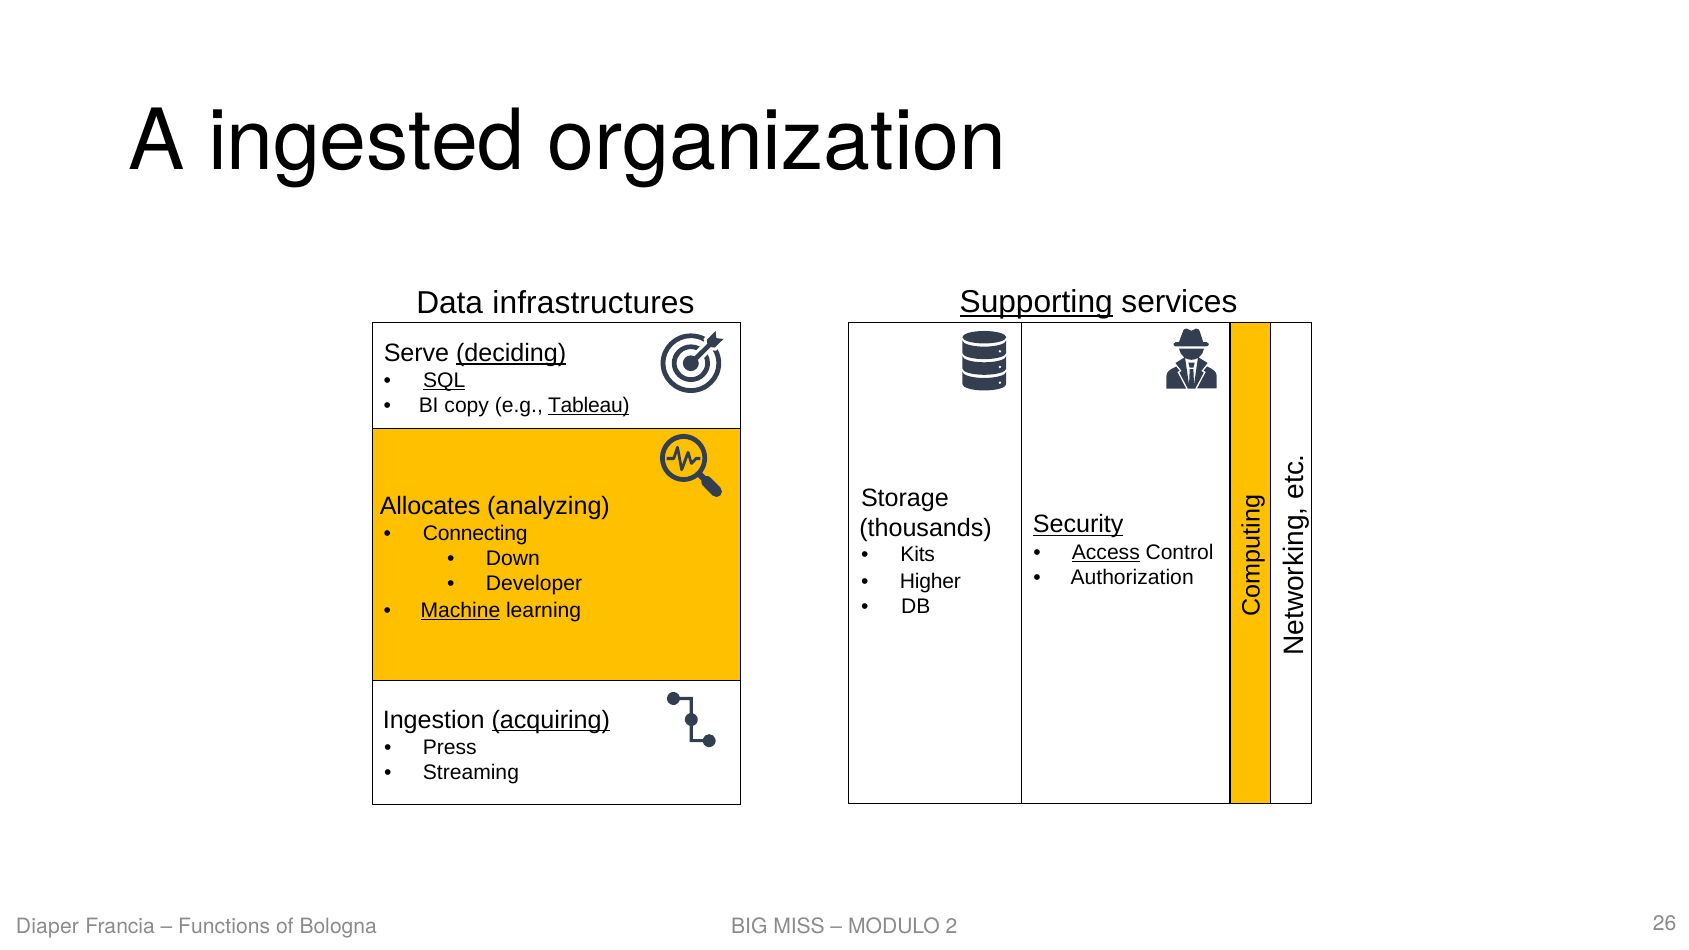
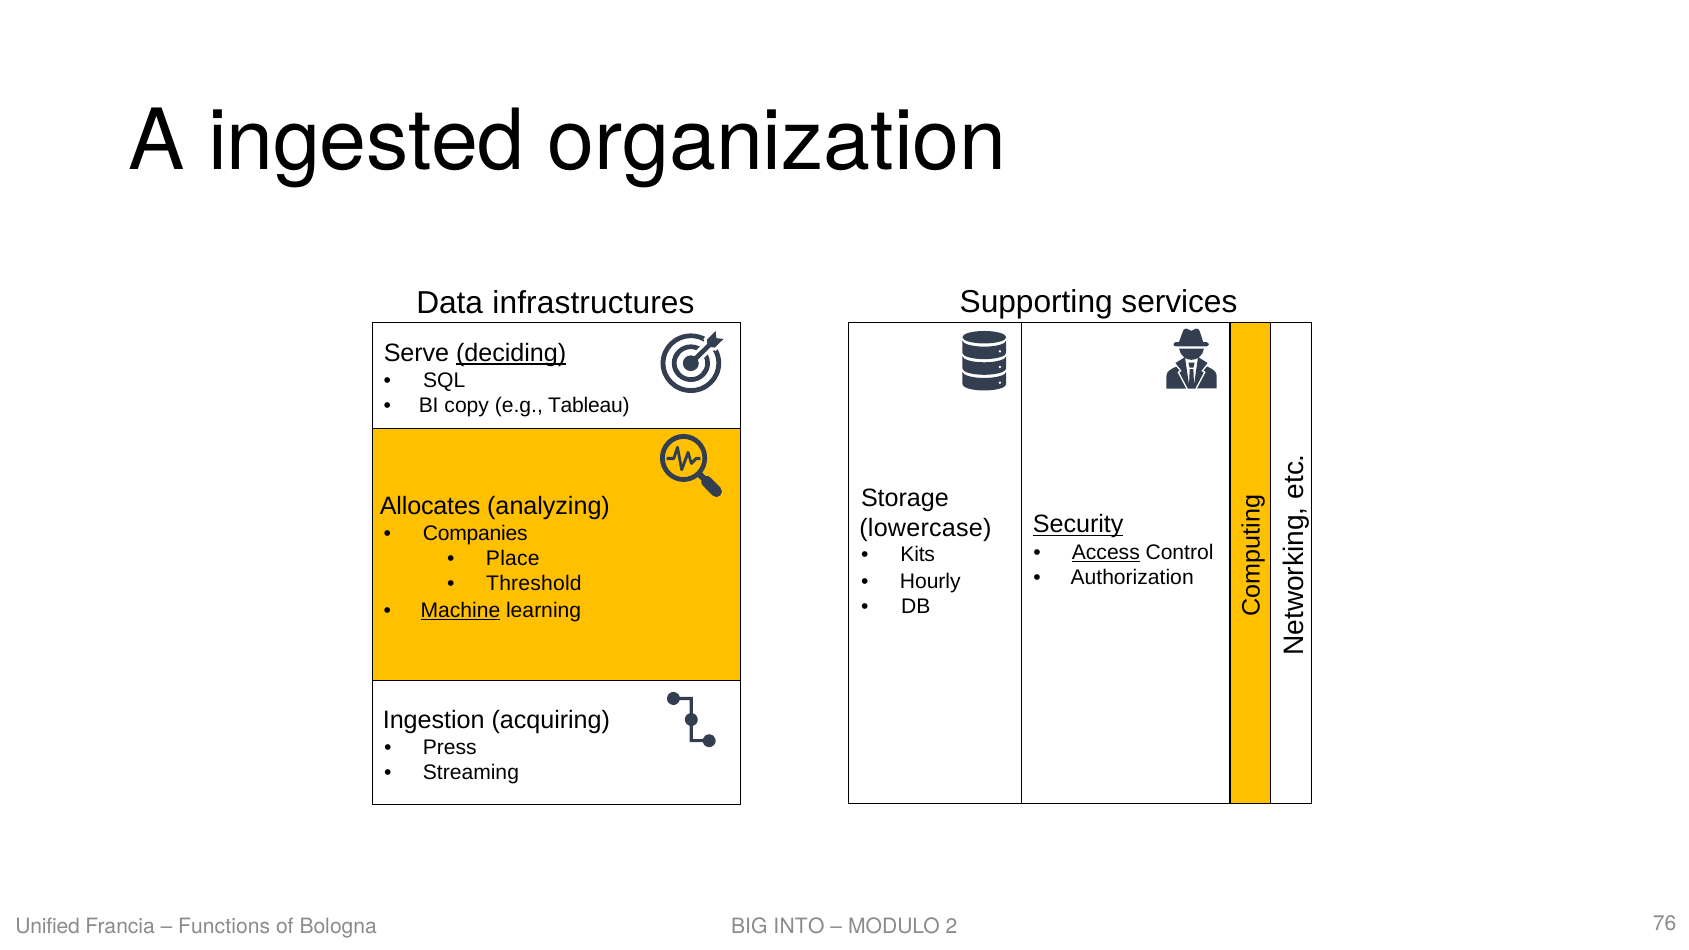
Supporting underline: present -> none (1036, 302)
SQL underline: present -> none (444, 381)
Tableau underline: present -> none (589, 406)
thousands: thousands -> lowercase (925, 529)
Connecting: Connecting -> Companies (475, 534)
Down: Down -> Place (513, 559)
Higher: Higher -> Hourly (930, 581)
Developer: Developer -> Threshold (534, 584)
acquiring underline: present -> none (551, 720)
Diaper: Diaper -> Unified (48, 926)
MISS: MISS -> INTO (799, 926)
26: 26 -> 76 (1665, 924)
